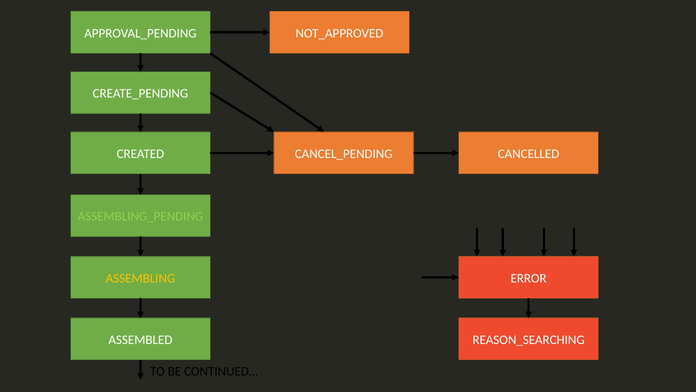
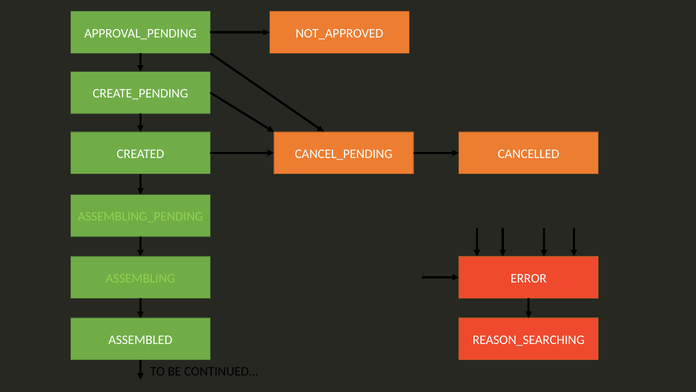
ASSEMBLING colour: yellow -> light green (140, 278)
